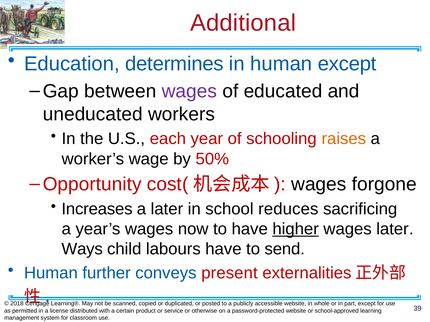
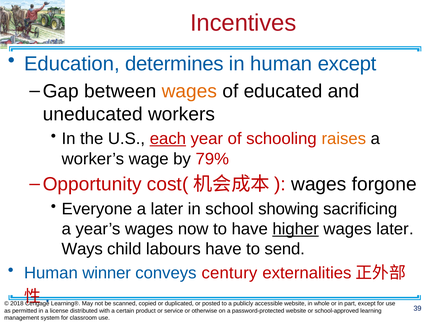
Additional: Additional -> Incentives (243, 23)
wages colour: purple -> orange (189, 91)
each underline: none -> present (168, 139)
50%: 50% -> 79% (212, 159)
Increases: Increases -> Everyone (97, 209)
reduces: reduces -> showing (288, 209)
further: further -> winner (107, 274)
present: present -> century (229, 274)
